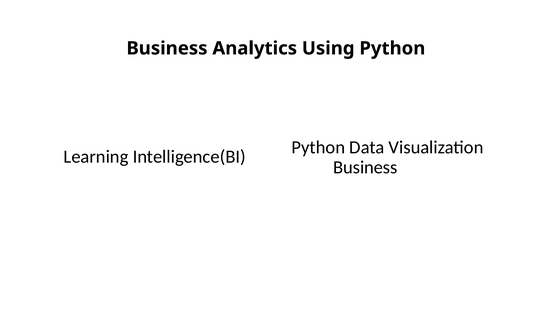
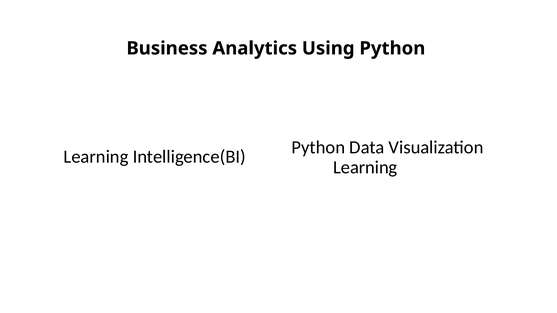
Business: Business -> Learning (365, 168)
